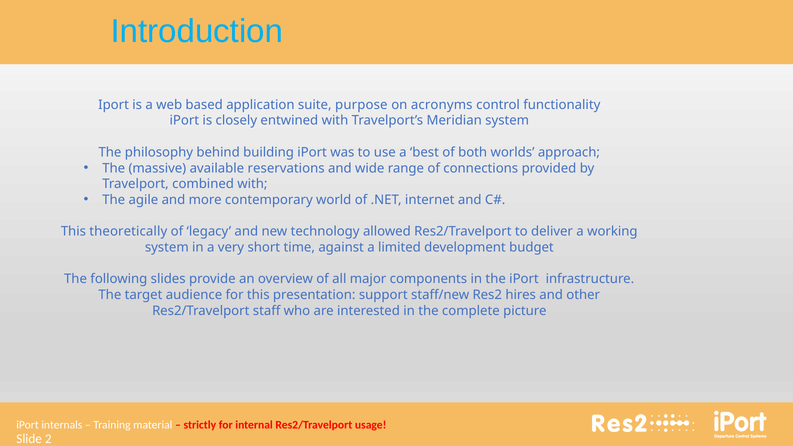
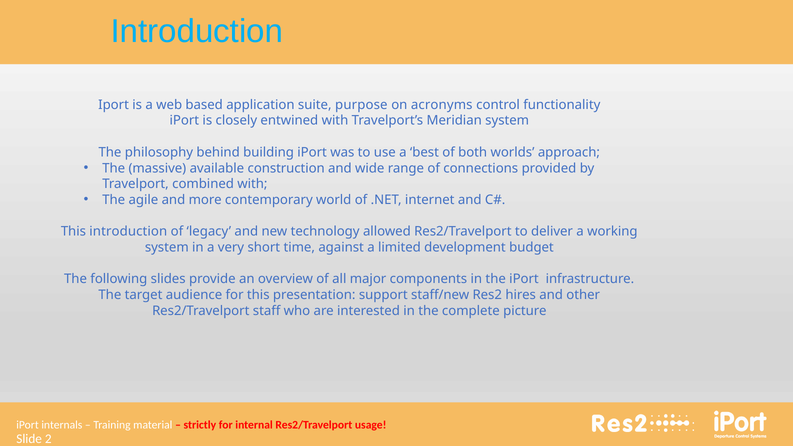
reservations: reservations -> construction (286, 168)
This theoretically: theoretically -> introduction (128, 232)
